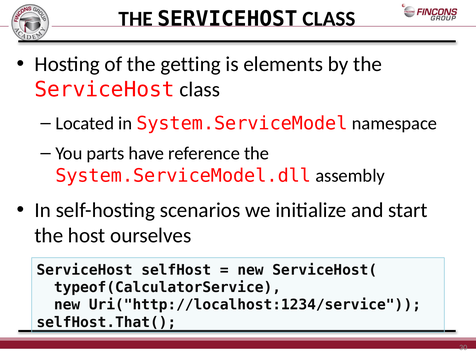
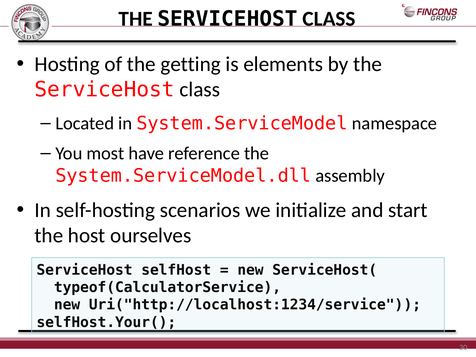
parts: parts -> most (105, 153)
selfHost.That(: selfHost.That( -> selfHost.Your( (106, 322)
